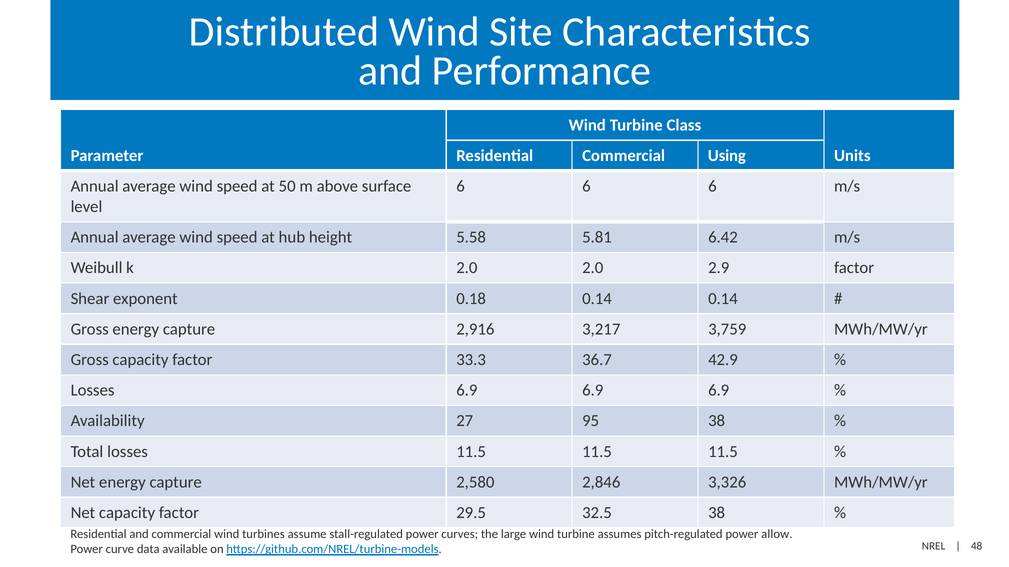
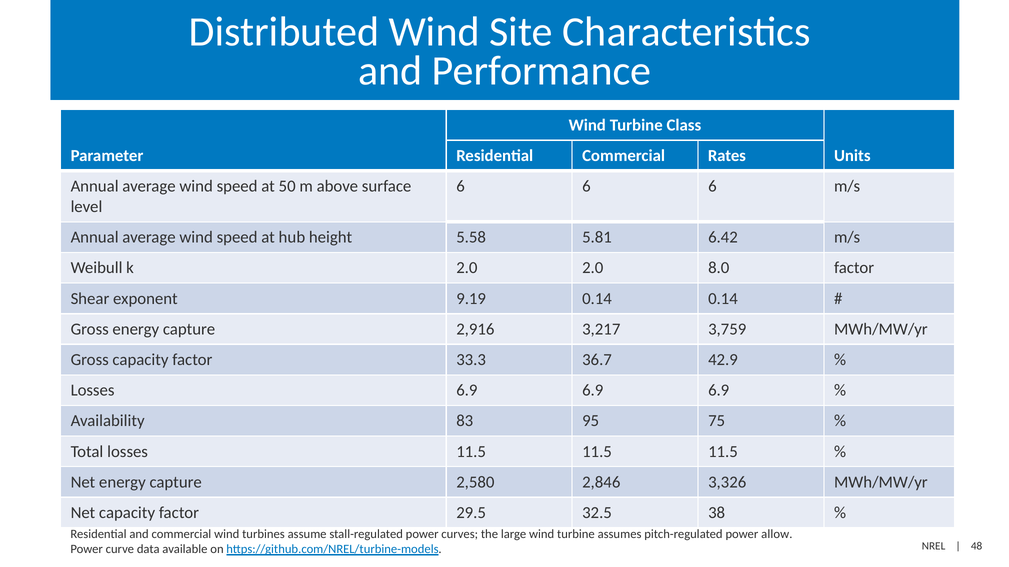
Using: Using -> Rates (727, 156)
2.9: 2.9 -> 8.0 (719, 268)
0.18: 0.18 -> 9.19 (471, 299)
27: 27 -> 83 (465, 421)
95 38: 38 -> 75 (717, 421)
